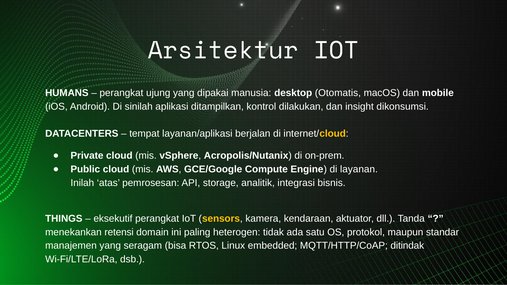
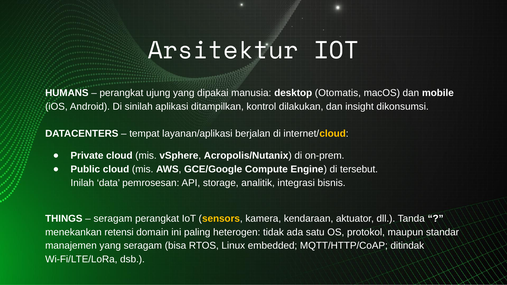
layanan: layanan -> tersebut (359, 169)
atas: atas -> data (108, 183)
eksekutif: eksekutif -> seragam (113, 219)
